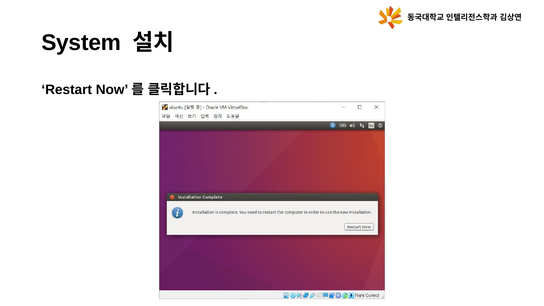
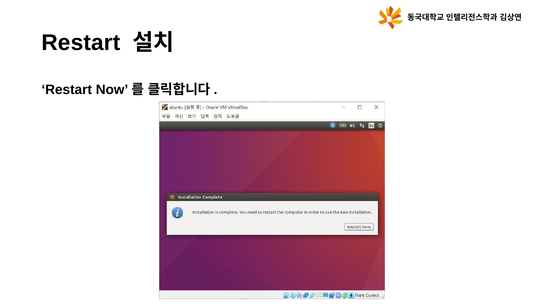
System: System -> Restart (81, 43)
